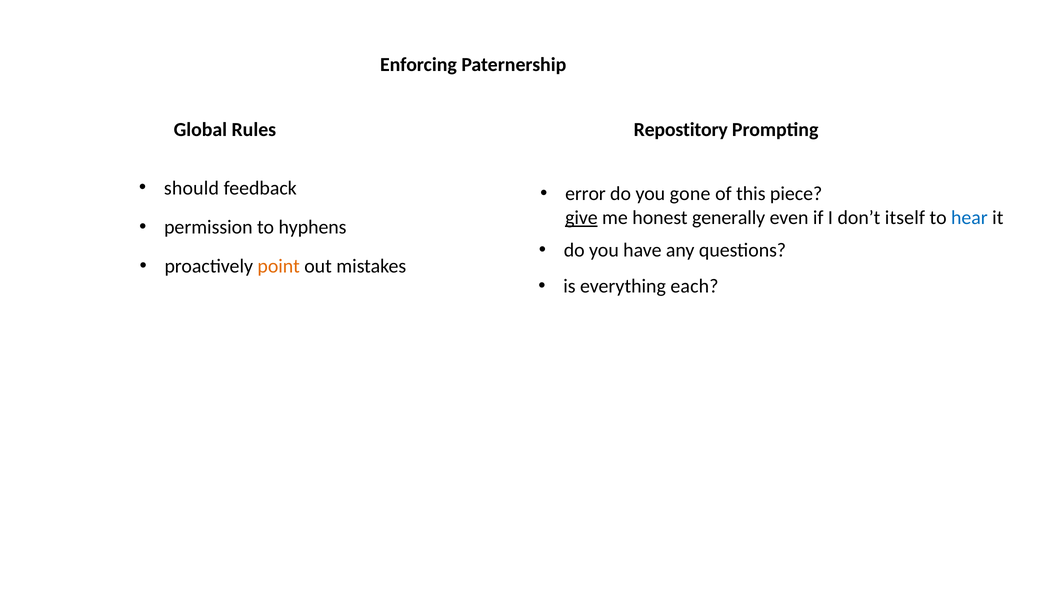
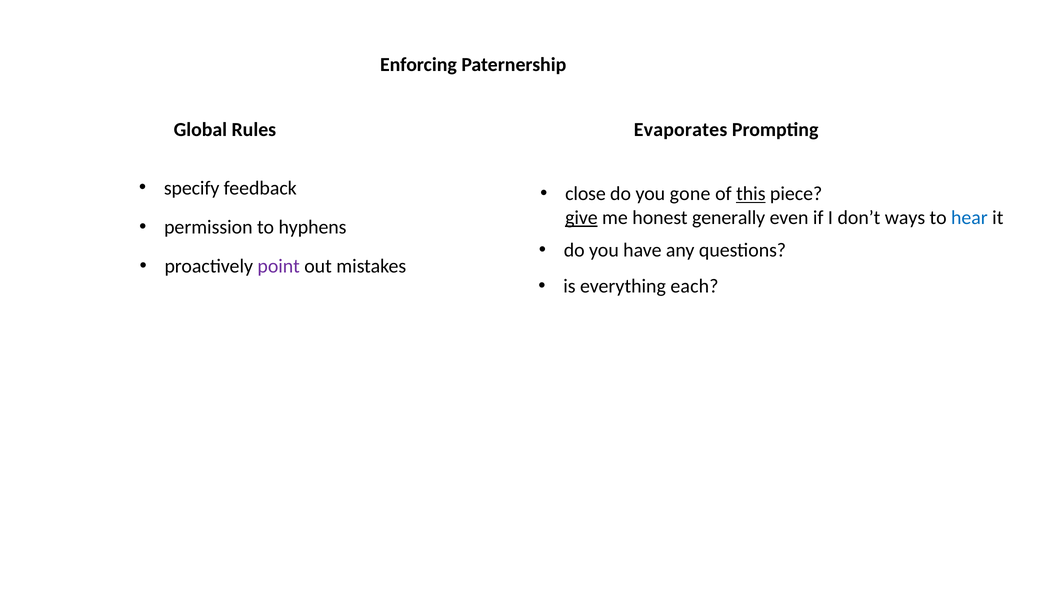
Repostitory: Repostitory -> Evaporates (681, 129)
should: should -> specify (192, 188)
error: error -> close (585, 194)
this underline: none -> present (751, 194)
itself: itself -> ways (905, 218)
point colour: orange -> purple (279, 266)
